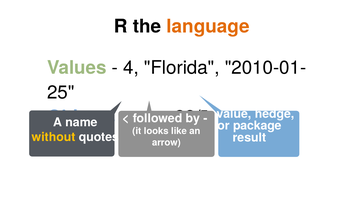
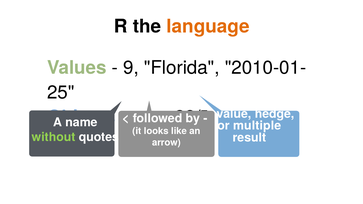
4: 4 -> 9 (131, 68)
package: package -> multiple (257, 126)
without colour: yellow -> light green (54, 137)
